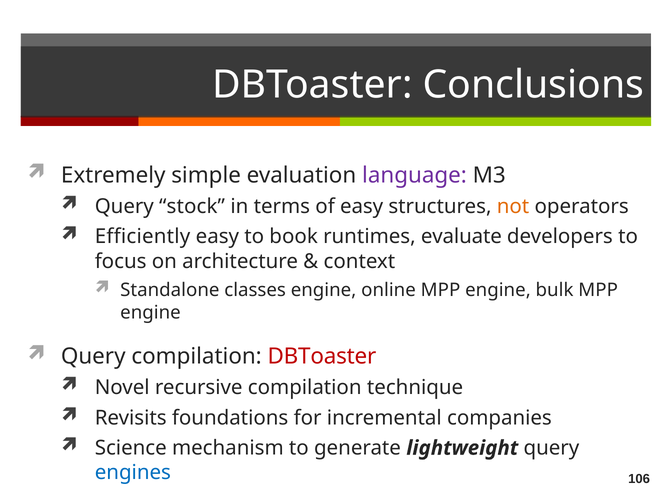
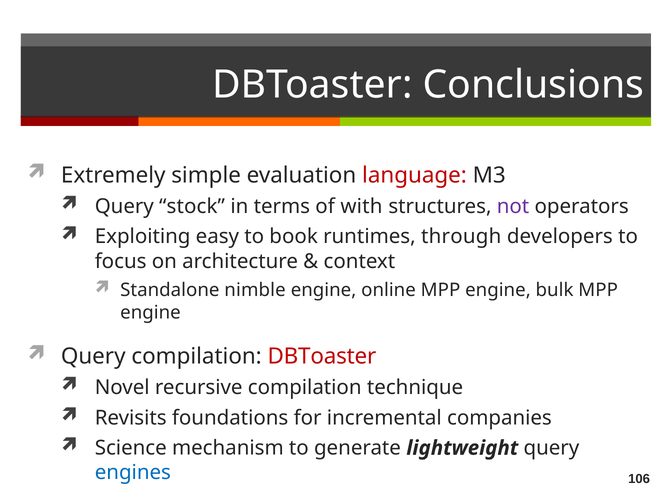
language colour: purple -> red (414, 175)
of easy: easy -> with (361, 206)
not colour: orange -> purple (513, 206)
Efficiently: Efficiently -> Exploiting (143, 237)
evaluate: evaluate -> through (461, 237)
classes: classes -> nimble (255, 290)
